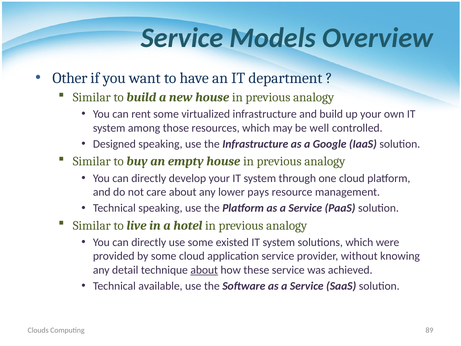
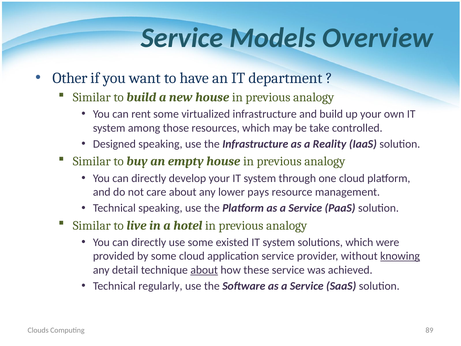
well: well -> take (319, 128)
Google: Google -> Reality (330, 144)
knowing underline: none -> present (400, 256)
available: available -> regularly (160, 286)
